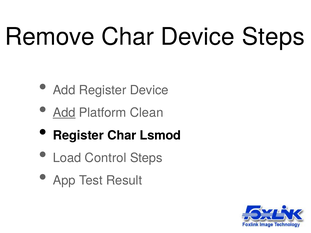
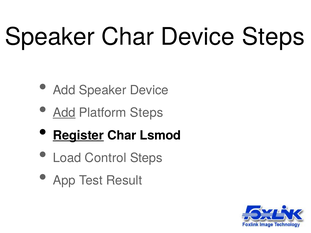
Remove: Remove -> Speaker (50, 37)
Add Register: Register -> Speaker (103, 90)
Platform Clean: Clean -> Steps (147, 113)
Register underline: none -> present (78, 135)
